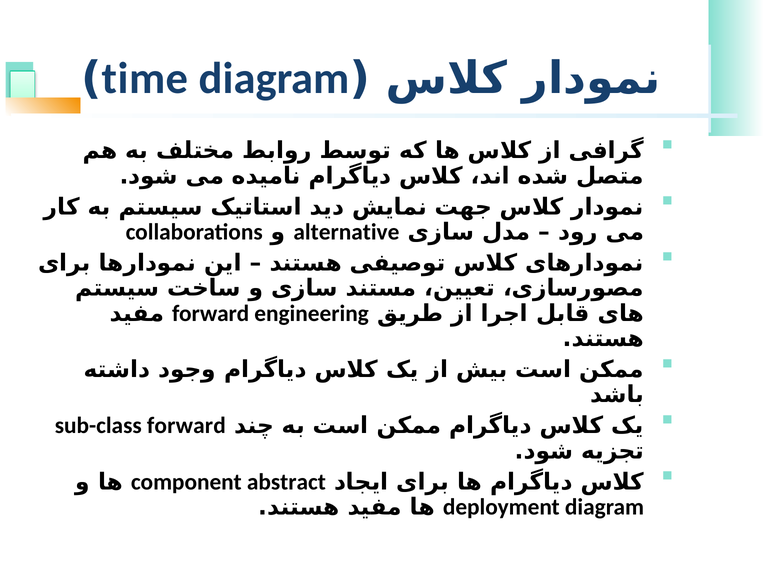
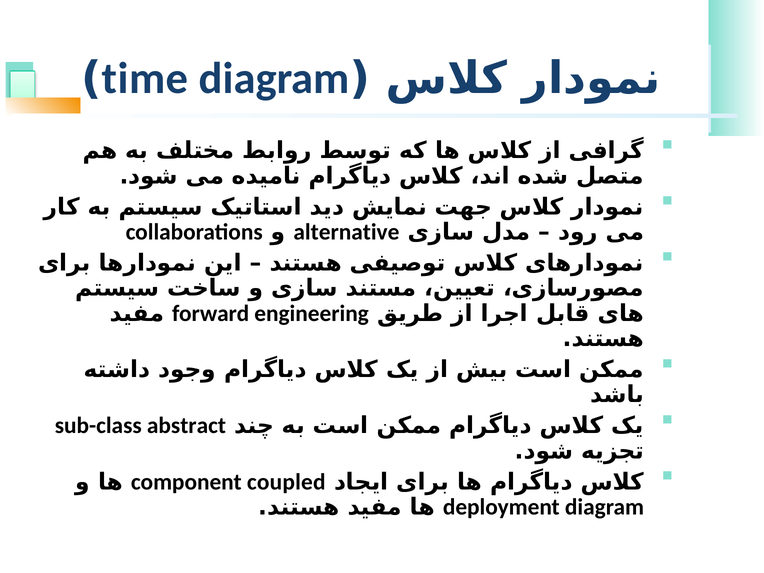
sub-class forward: forward -> abstract (186, 426)
abstract: abstract -> coupled (286, 482)
